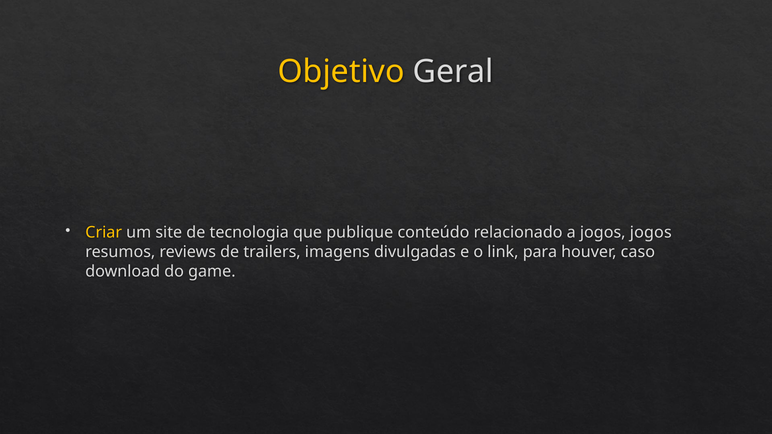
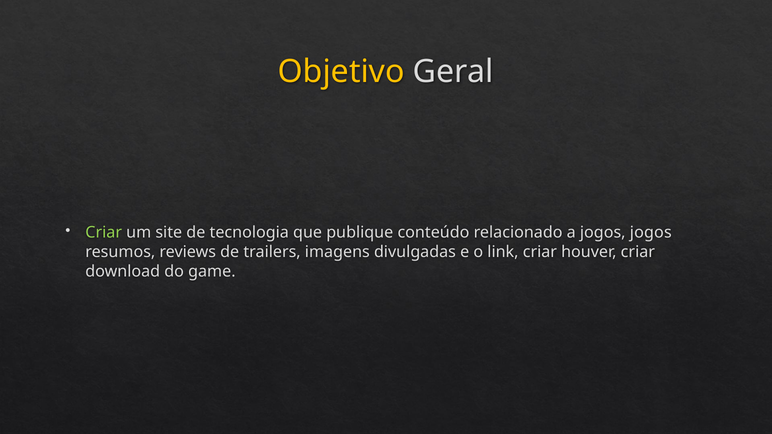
Criar colour: yellow -> light green (104, 233)
link para: para -> criar (540, 252)
houver caso: caso -> criar (638, 252)
